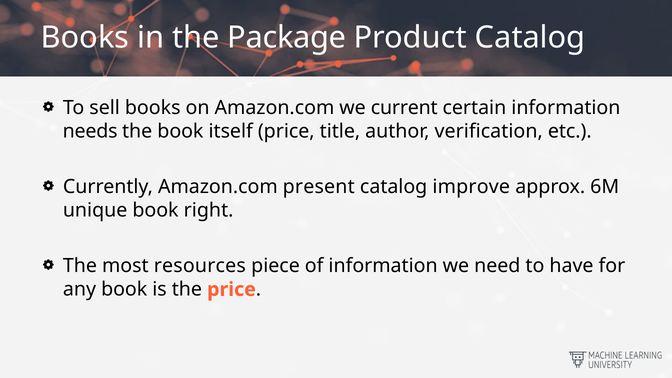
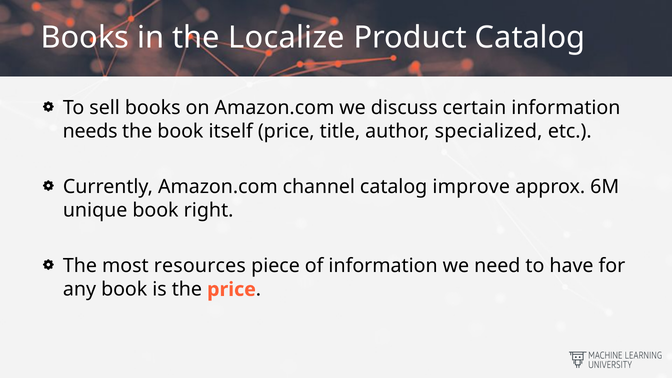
Package: Package -> Localize (286, 38)
current: current -> discuss (404, 108)
verification: verification -> specialized (489, 131)
present: present -> channel (319, 187)
